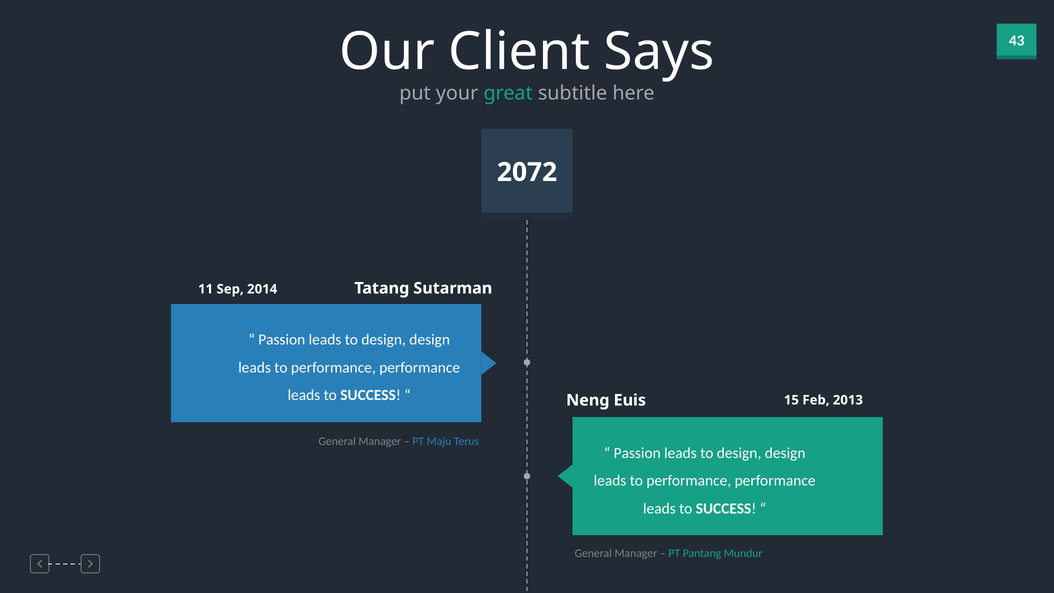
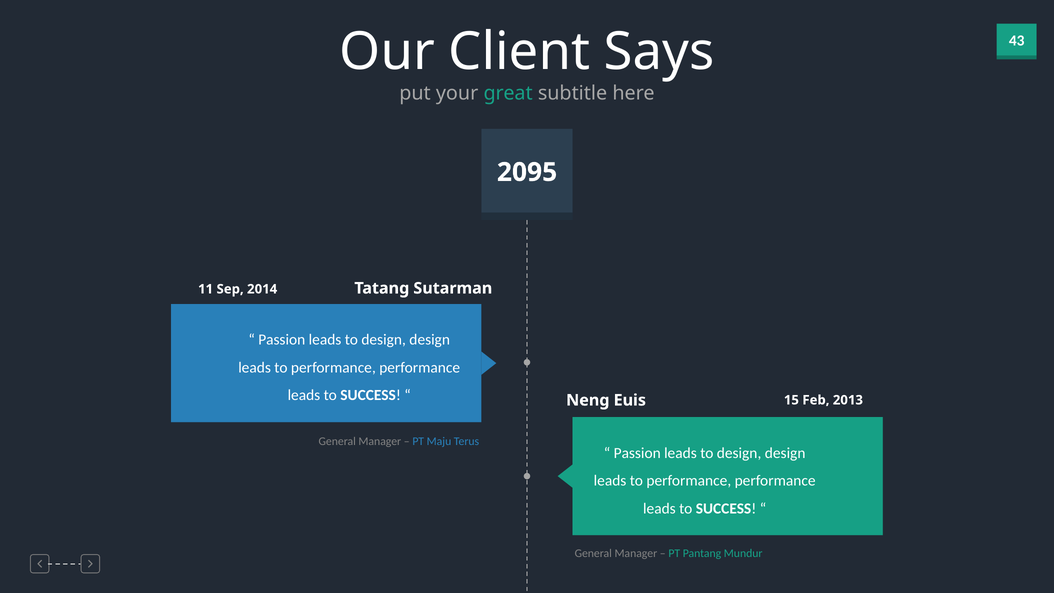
2072: 2072 -> 2095 (527, 172)
